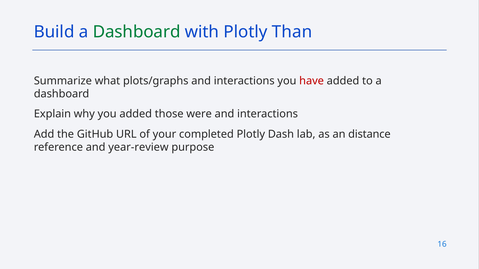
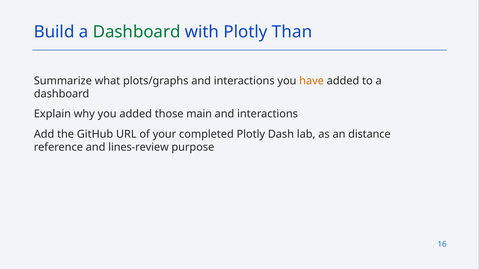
have colour: red -> orange (312, 81)
were: were -> main (199, 114)
year-review: year-review -> lines-review (138, 147)
